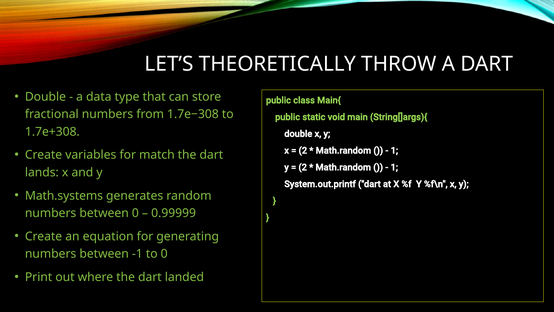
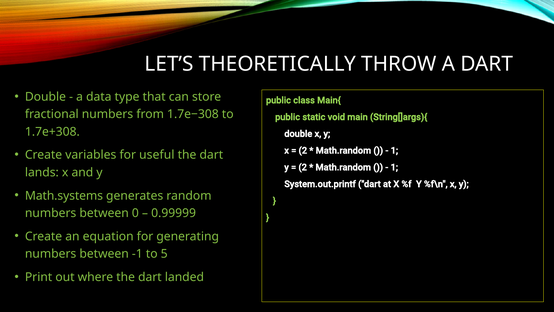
match: match -> useful (157, 155)
to 0: 0 -> 5 (164, 254)
